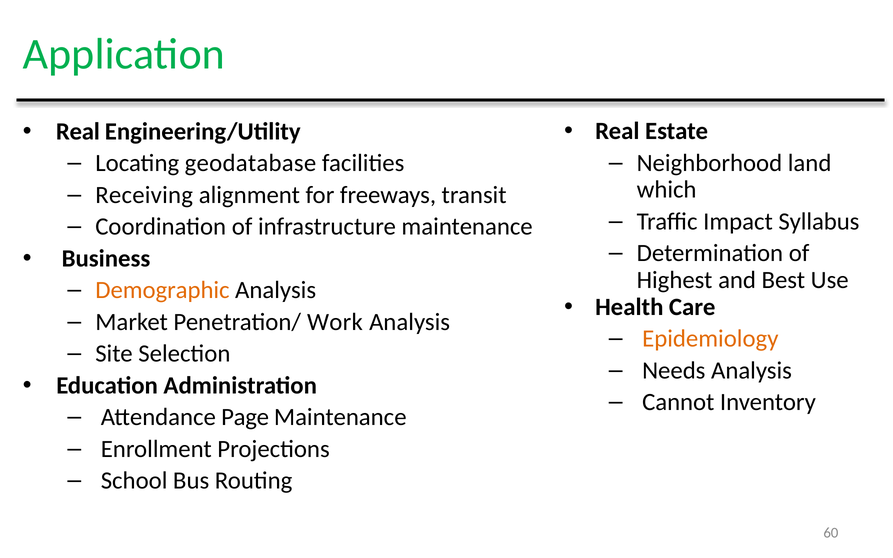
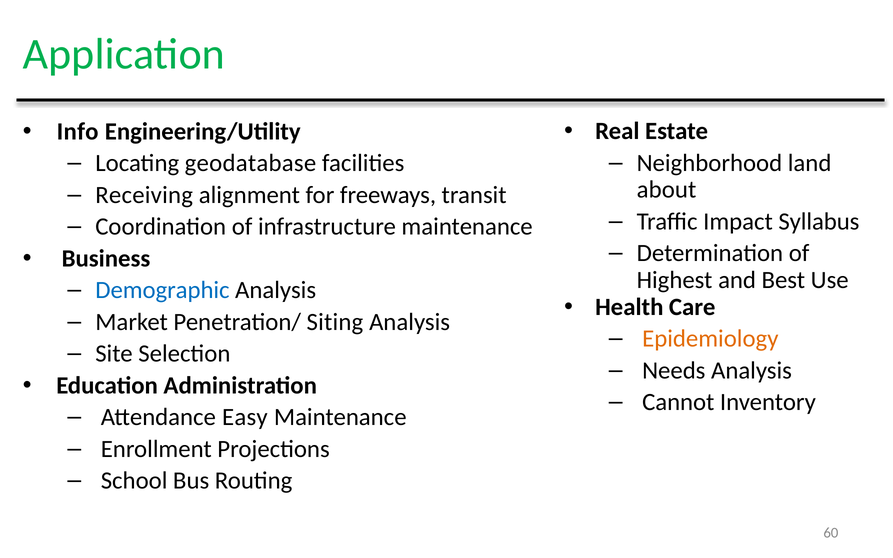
Real: Real -> Info (78, 131)
which: which -> about (667, 190)
Demographic colour: orange -> blue (162, 290)
Work: Work -> Siting (335, 322)
Page: Page -> Easy (245, 417)
